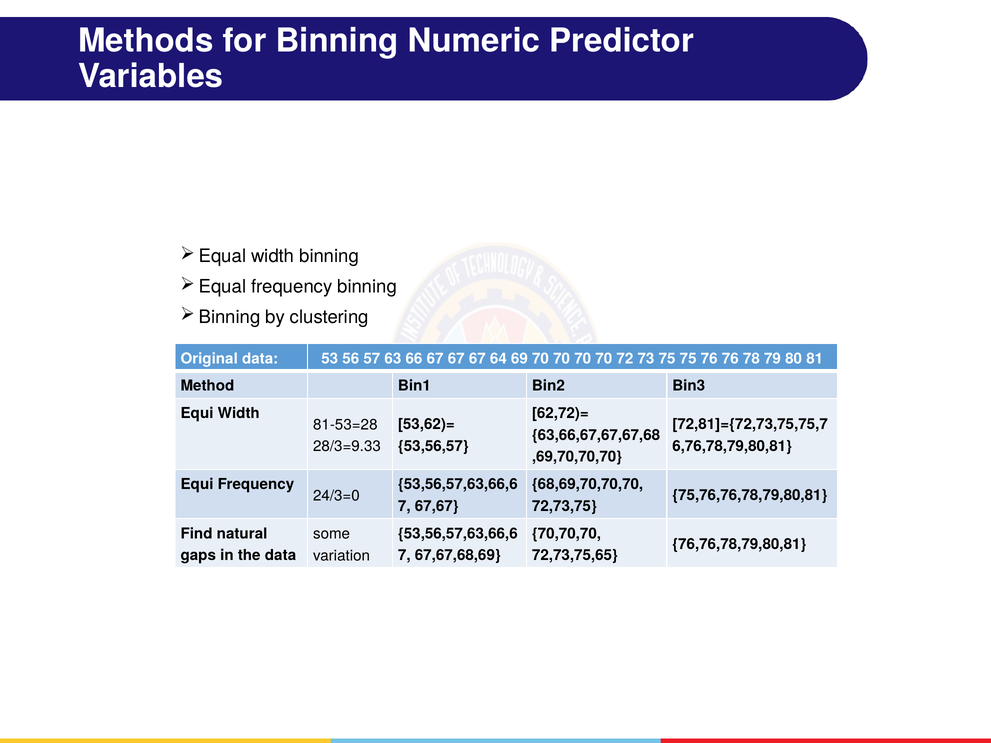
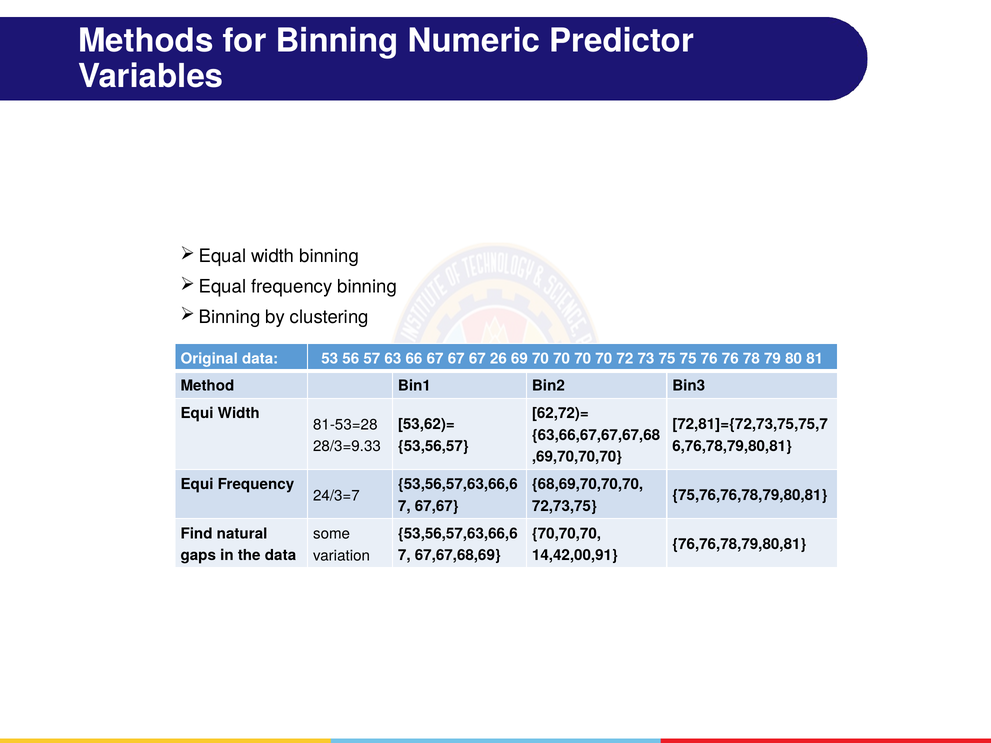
64: 64 -> 26 (498, 359)
24/3=0: 24/3=0 -> 24/3=7 (336, 496)
72,73,75,65: 72,73,75,65 -> 14,42,00,91 (575, 556)
